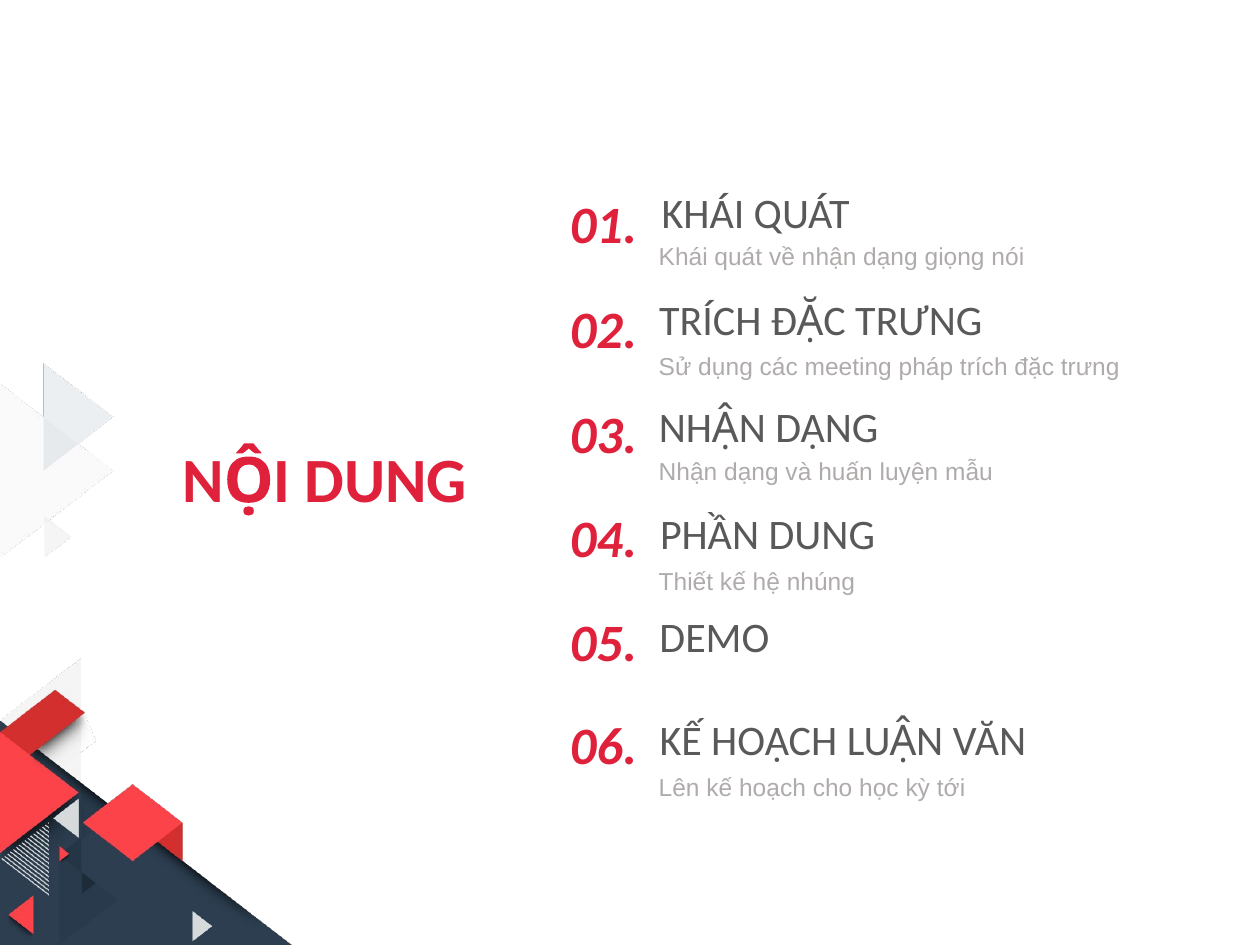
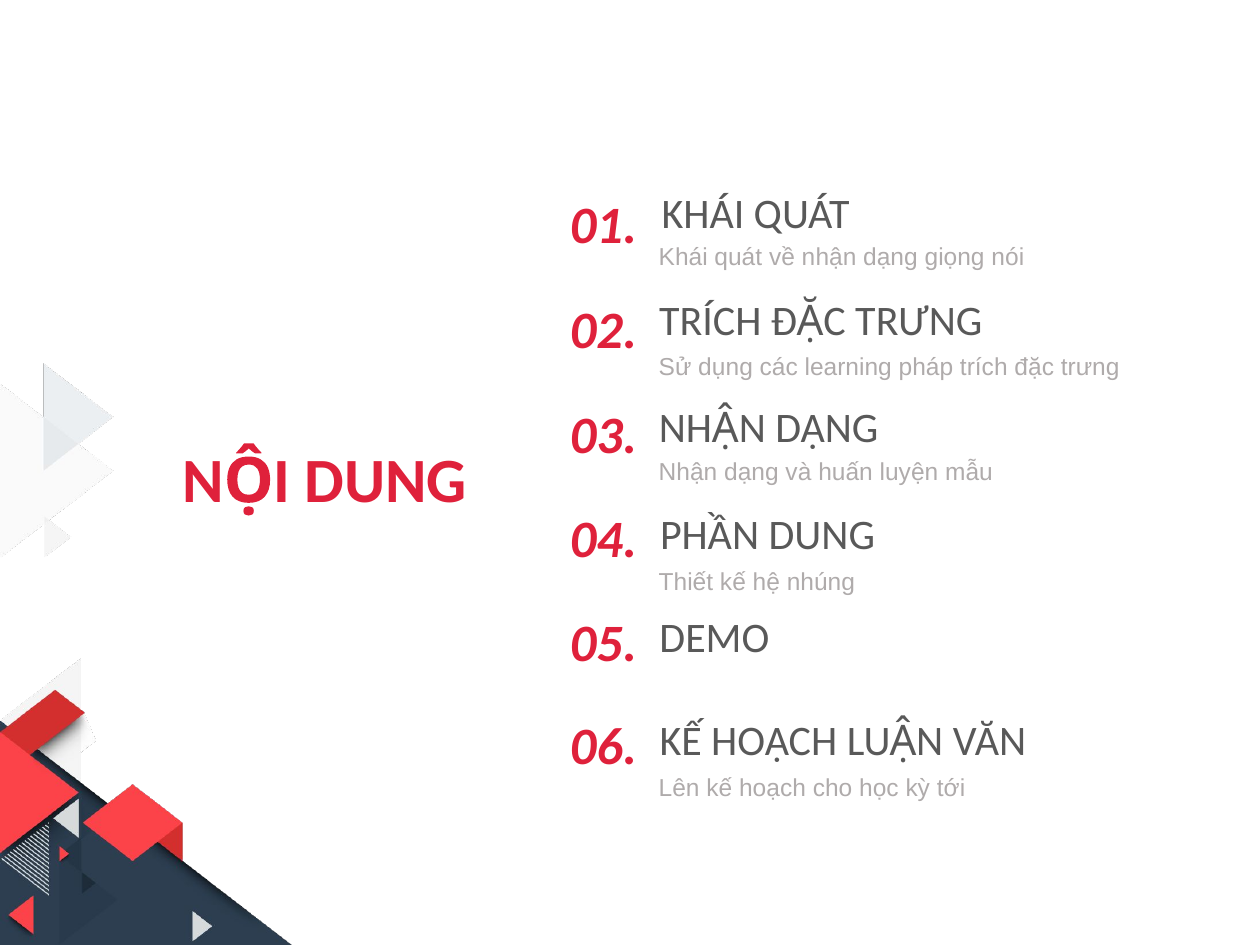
meeting: meeting -> learning (848, 368)
